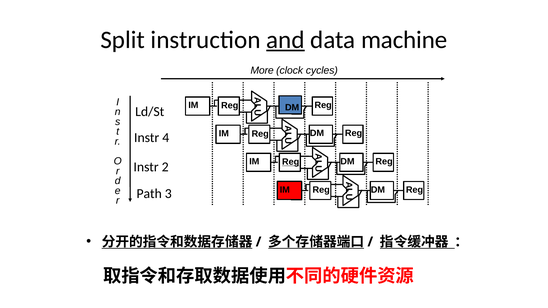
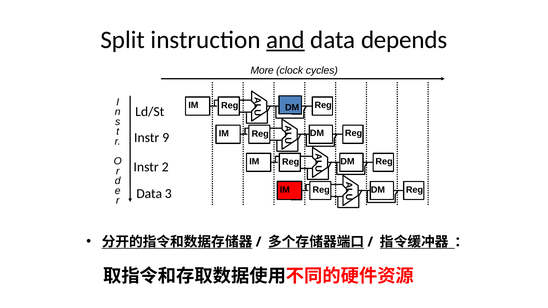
machine: machine -> depends (404, 40)
4: 4 -> 9 (166, 138)
Reg underline: present -> none (291, 162)
Path: Path -> Data (149, 194)
